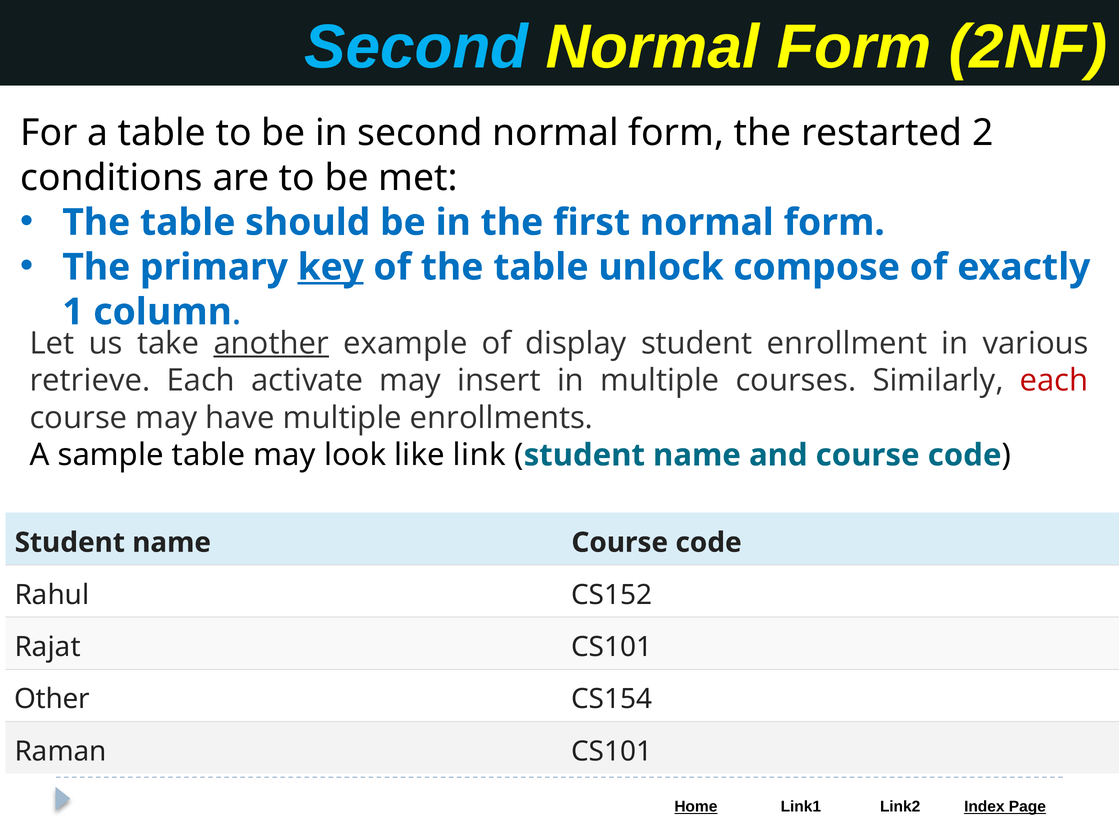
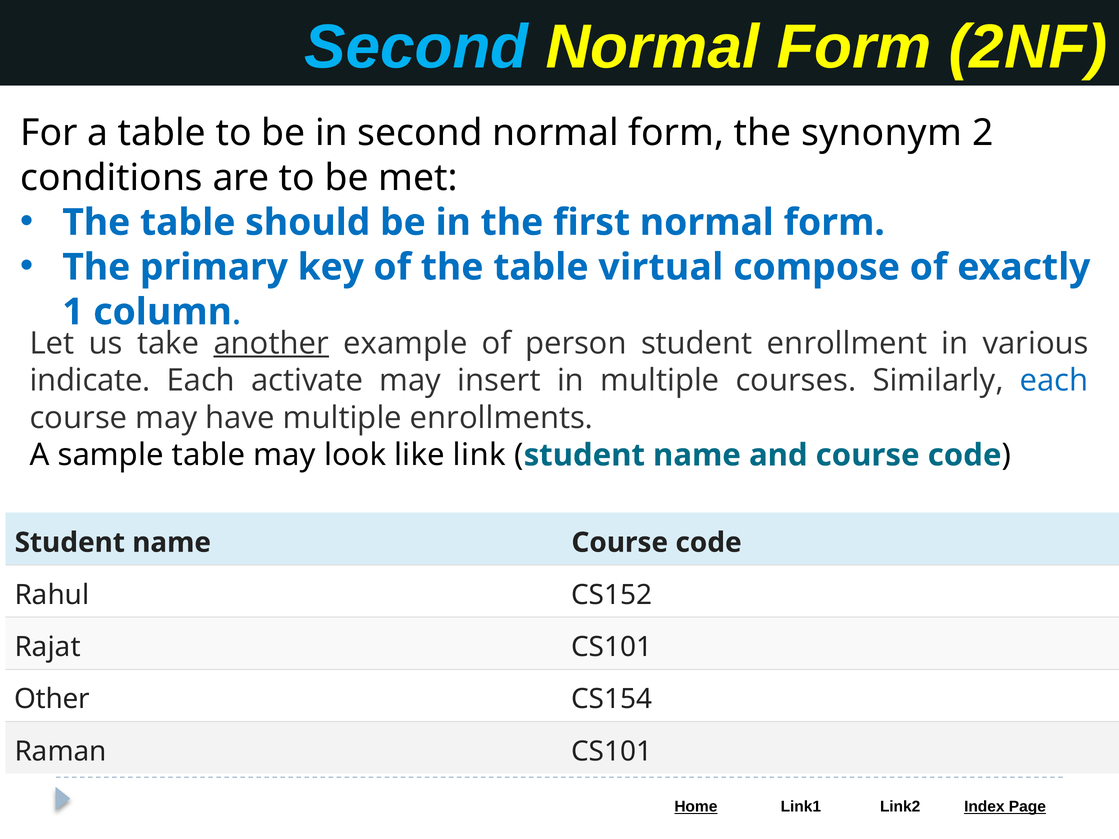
restarted: restarted -> synonym (882, 133)
key underline: present -> none (331, 267)
unlock: unlock -> virtual (661, 267)
display: display -> person (576, 343)
retrieve: retrieve -> indicate (90, 381)
each colour: red -> blue (1054, 381)
